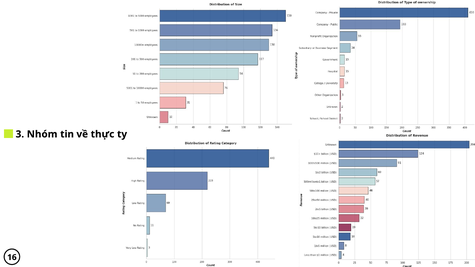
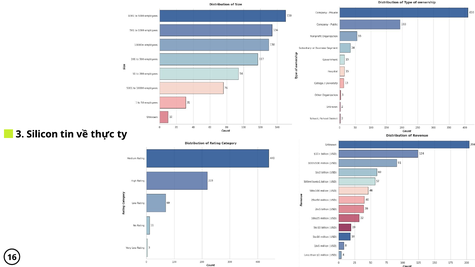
Nhóm: Nhóm -> Silicon (42, 134)
